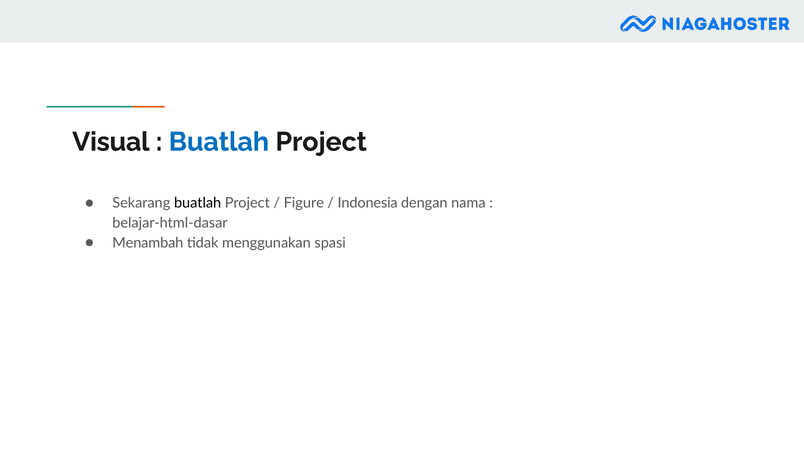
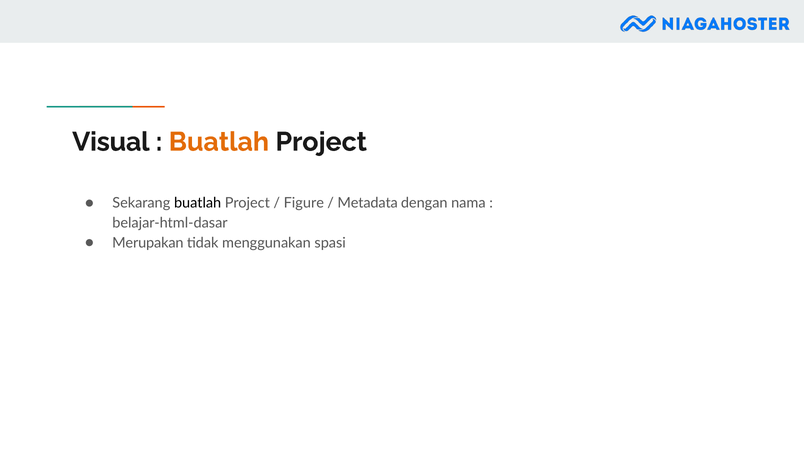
Buatlah colour: blue -> orange (219, 142)
Indonesia: Indonesia -> Metadata (368, 203)
Menambah: Menambah -> Merupakan (148, 243)
